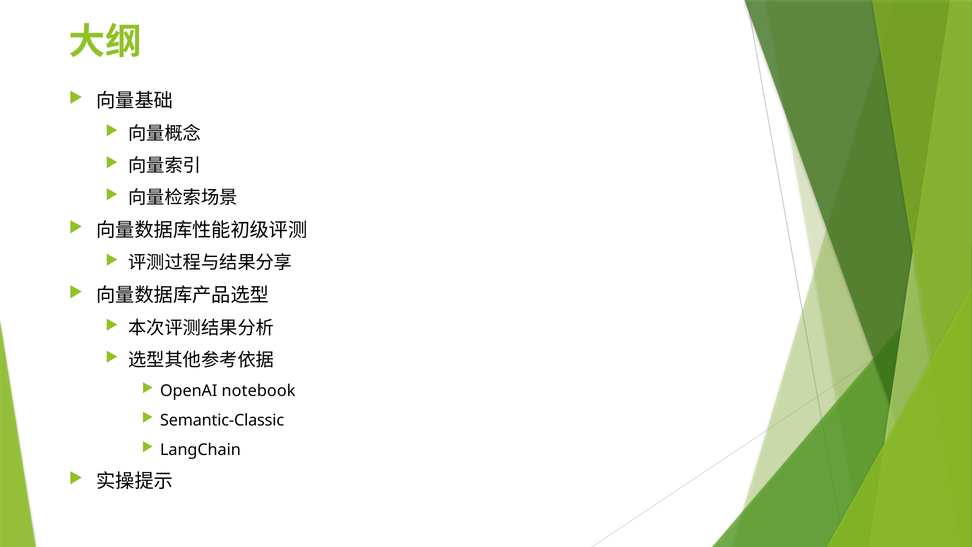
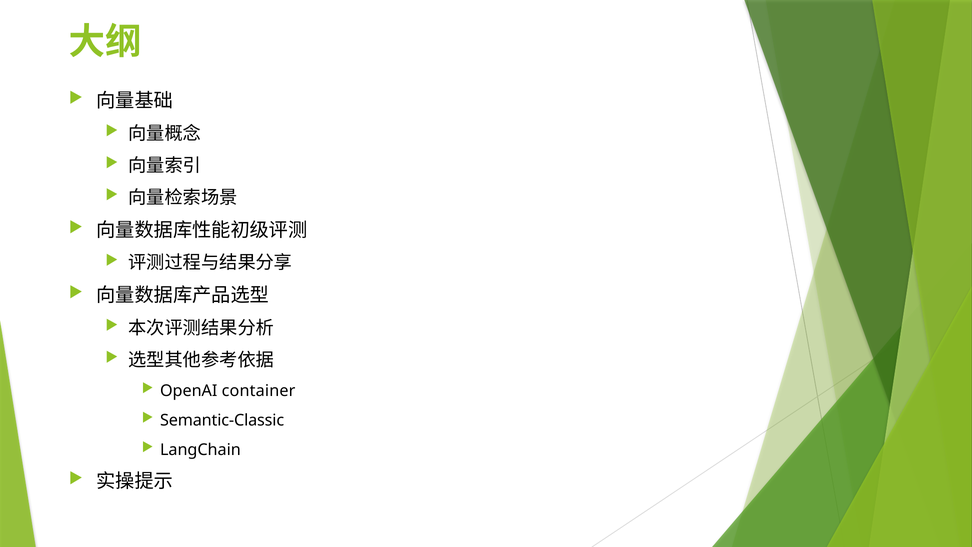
notebook: notebook -> container (259, 391)
